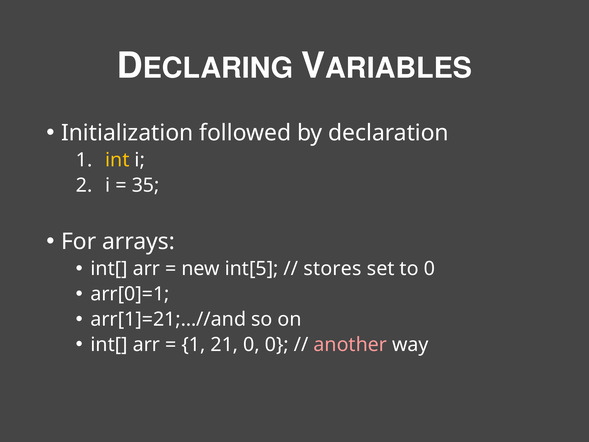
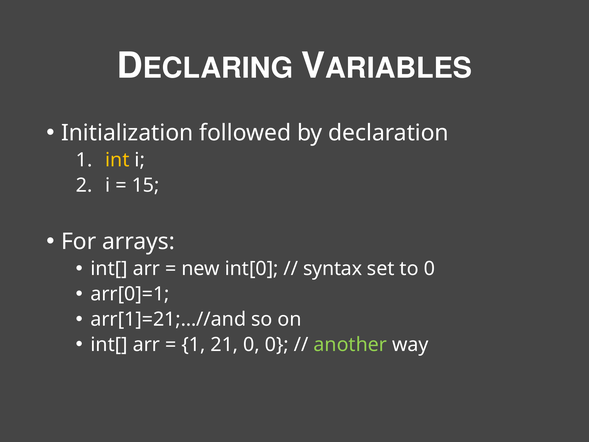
35: 35 -> 15 (146, 185)
int[5: int[5 -> int[0 (252, 269)
stores: stores -> syntax (333, 269)
another colour: pink -> light green (350, 344)
